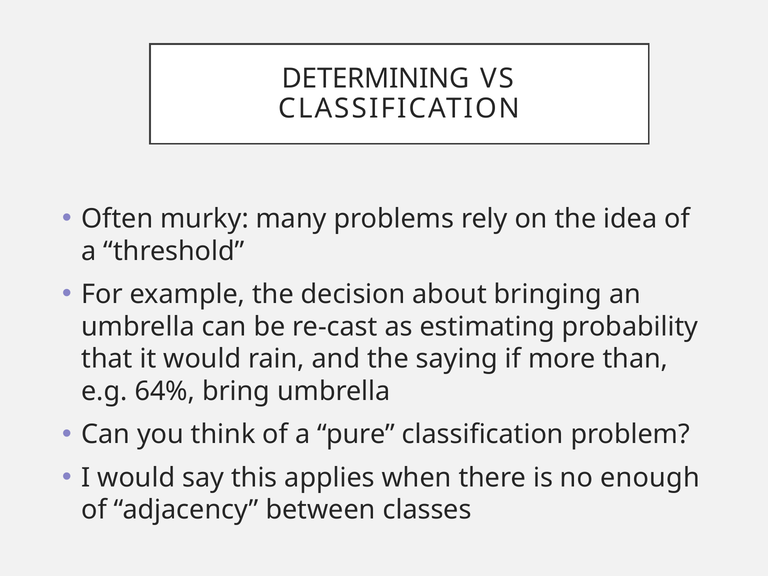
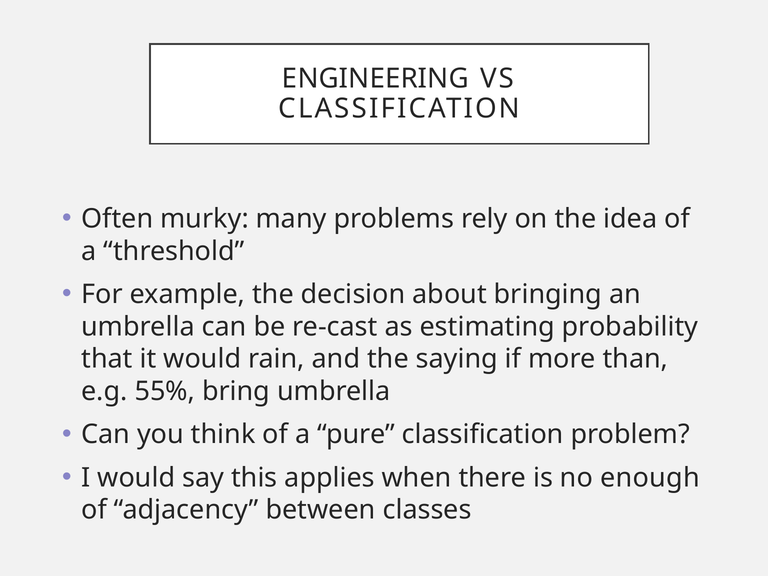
DETERMINING: DETERMINING -> ENGINEERING (375, 79)
64%: 64% -> 55% (165, 391)
